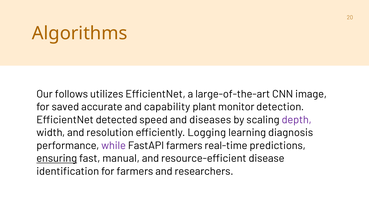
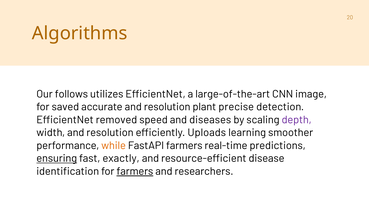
accurate and capability: capability -> resolution (167, 107)
monitor: monitor -> precise (236, 107)
detected: detected -> removed (116, 120)
Logging: Logging -> Uploads (207, 133)
diagnosis: diagnosis -> smoother (291, 133)
while colour: purple -> orange (114, 146)
manual: manual -> exactly (121, 159)
farmers underline: none -> present (135, 172)
